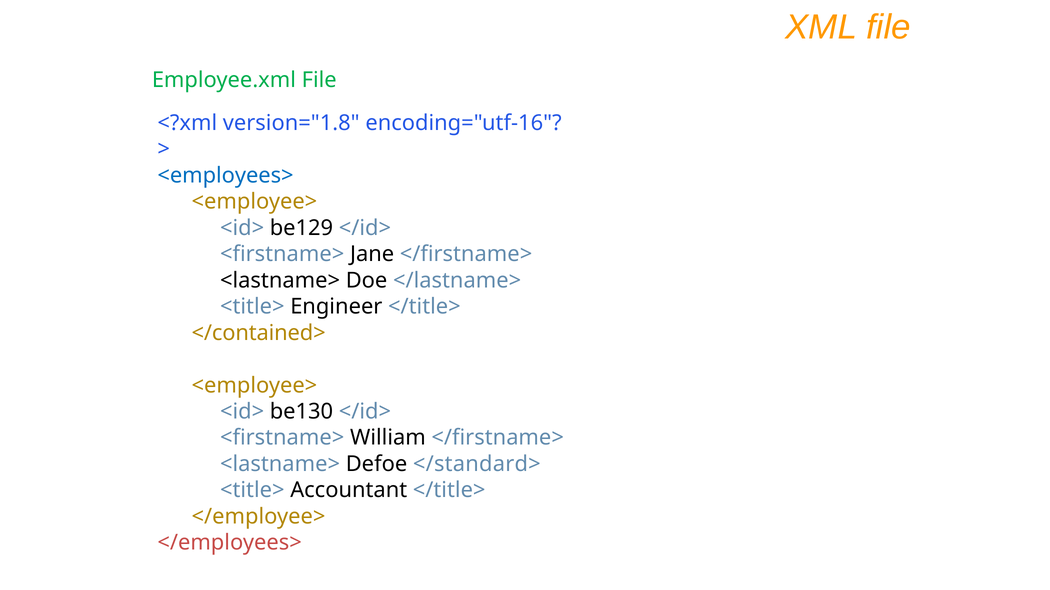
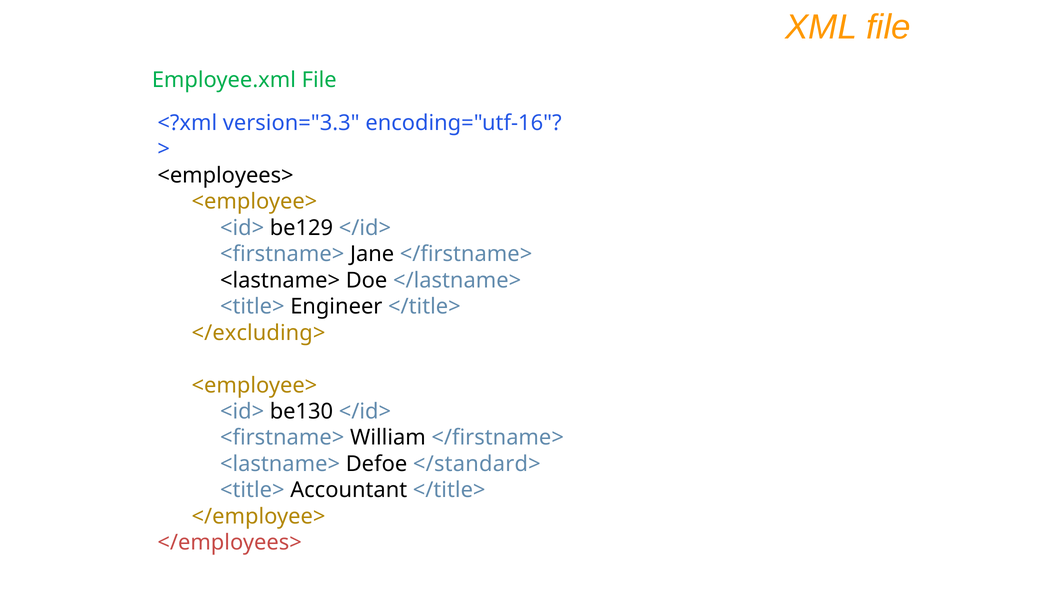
version="1.8: version="1.8 -> version="3.3 (291, 123)
<employees> colour: blue -> black (226, 176)
</contained>: </contained> -> </excluding> (258, 333)
